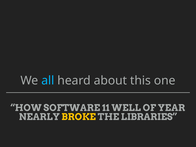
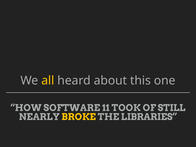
all colour: light blue -> yellow (48, 80)
WELL: WELL -> TOOK (126, 108)
YEAR: YEAR -> STILL (172, 108)
